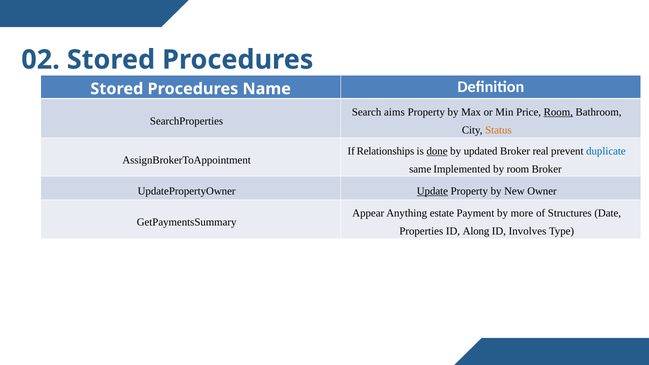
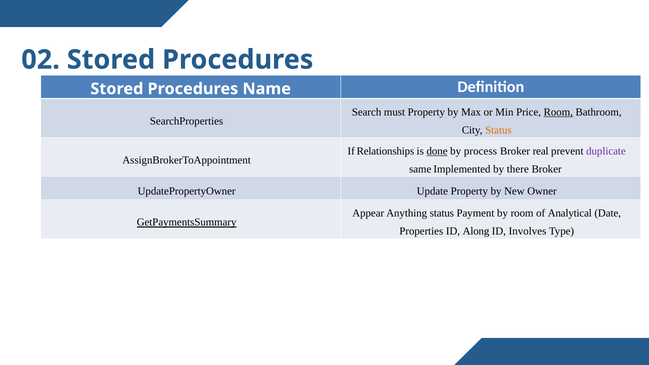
aims: aims -> must (395, 112)
updated: updated -> process (480, 151)
duplicate colour: blue -> purple (606, 151)
by room: room -> there (518, 169)
Update underline: present -> none (432, 191)
Anything estate: estate -> status (442, 213)
by more: more -> room (522, 213)
Structures: Structures -> Analytical (570, 213)
GetPaymentsSummary underline: none -> present (187, 222)
